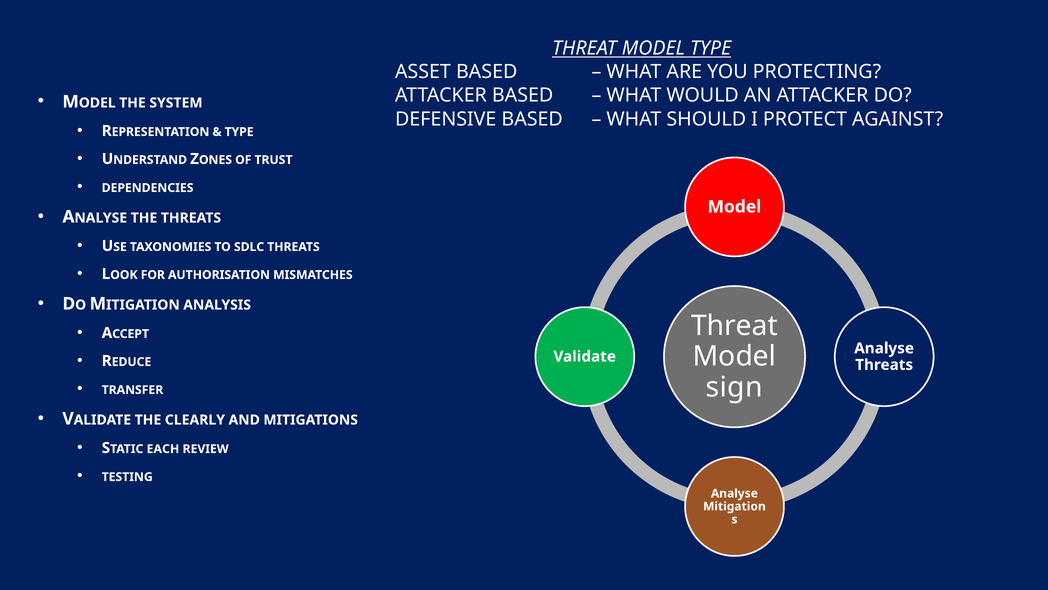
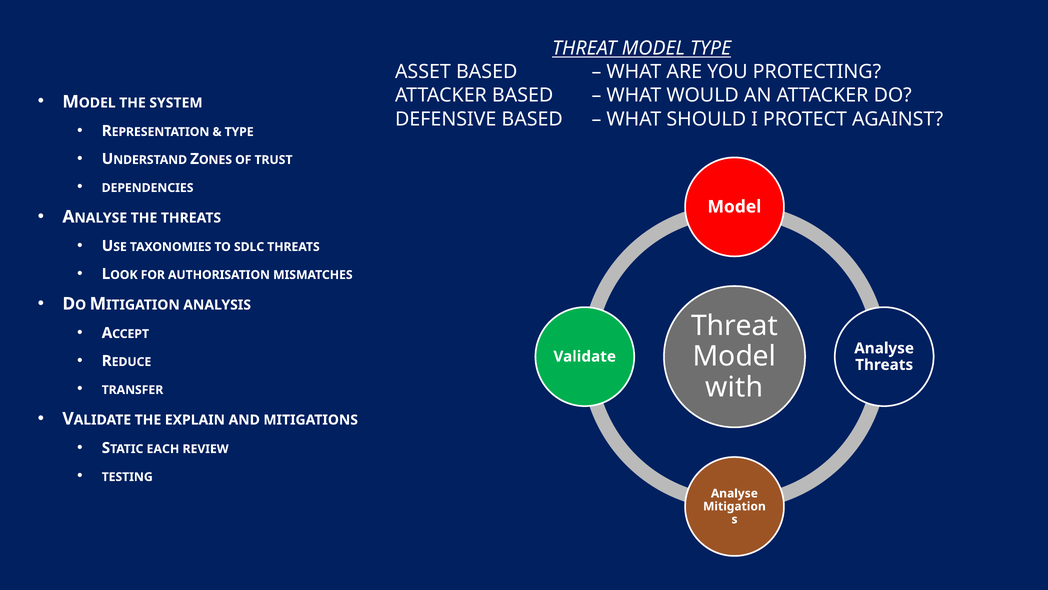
sign: sign -> with (734, 387)
CLEARLY: CLEARLY -> EXPLAIN (195, 420)
